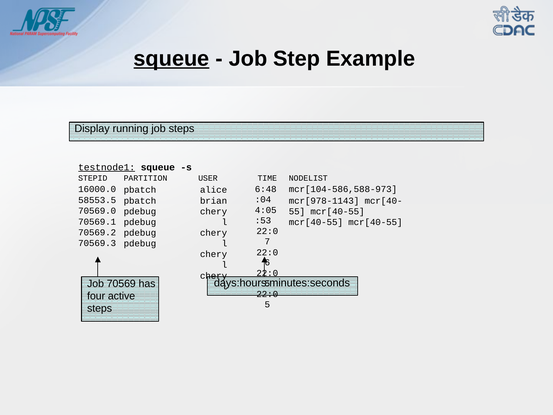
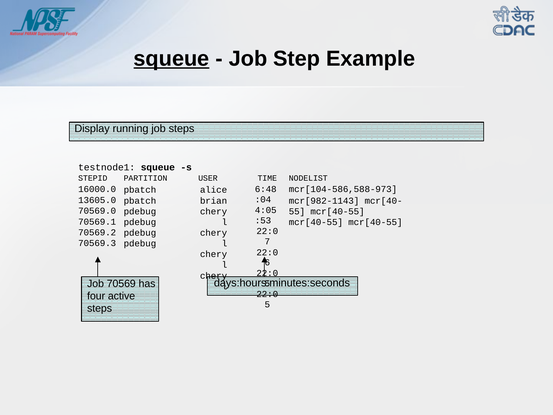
testnode1 underline: present -> none (107, 167)
58553.5: 58553.5 -> 13605.0 (97, 200)
mcr[978-1143: mcr[978-1143 -> mcr[982-1143 (324, 201)
